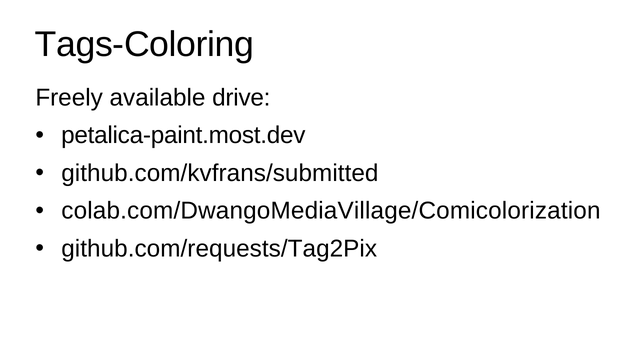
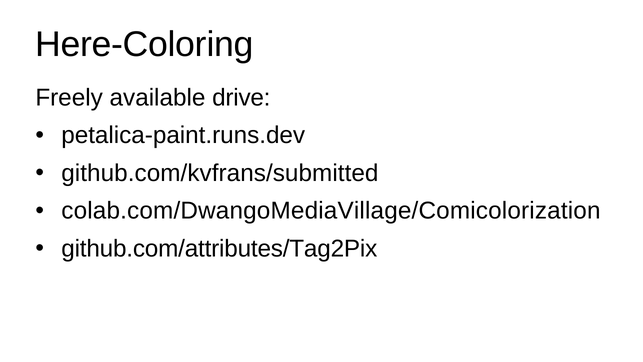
Tags-Coloring: Tags-Coloring -> Here-Coloring (144, 44)
petalica-paint.most.dev: petalica-paint.most.dev -> petalica-paint.runs.dev (183, 135)
github.com/requests/Tag2Pix: github.com/requests/Tag2Pix -> github.com/attributes/Tag2Pix (219, 248)
